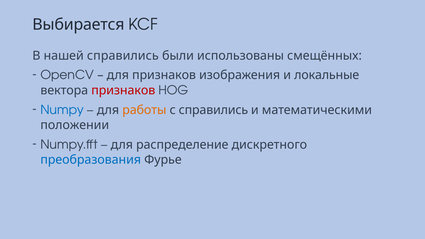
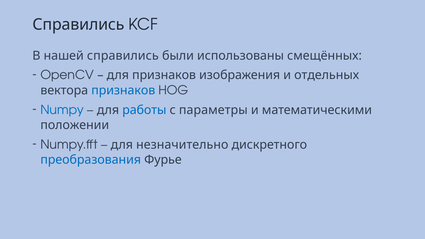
Выбирается: Выбирается -> Справились (78, 25)
локальные: локальные -> отдельных (327, 75)
признаков colour: red -> blue (123, 90)
работы colour: orange -> blue (144, 110)
с справились: справились -> параметры (213, 110)
распределение: распределение -> незначительно (182, 145)
